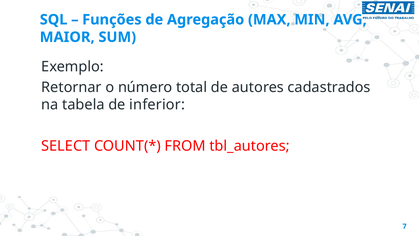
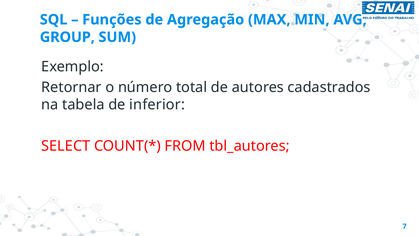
MAIOR: MAIOR -> GROUP (67, 37)
